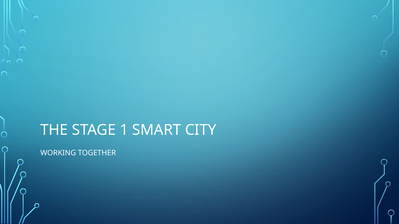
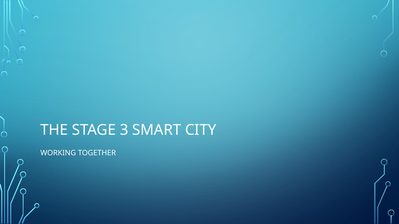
1: 1 -> 3 (124, 130)
